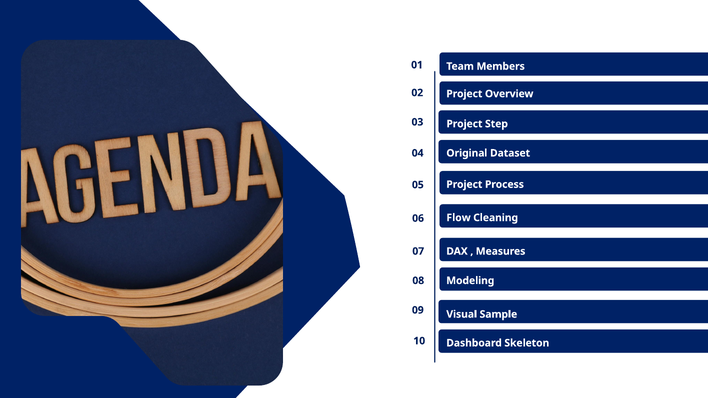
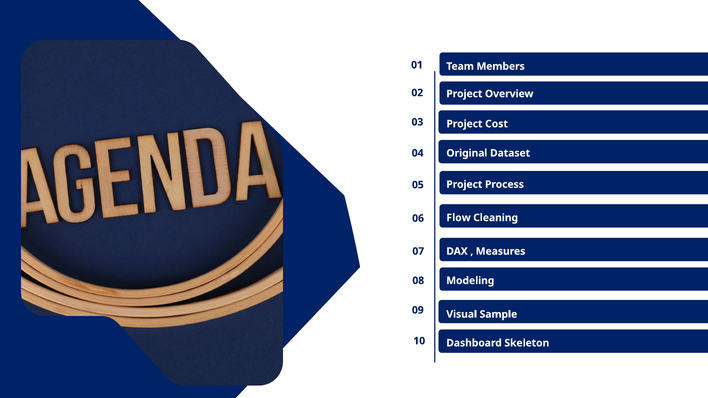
Step: Step -> Cost (496, 124)
